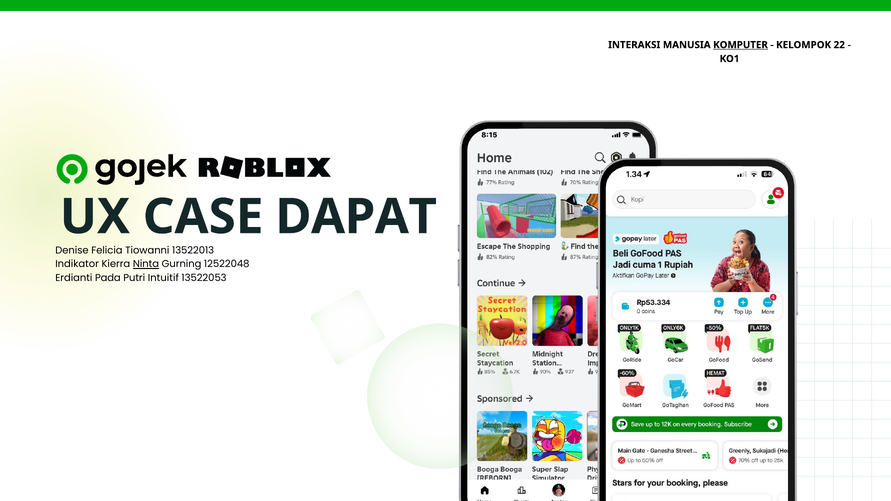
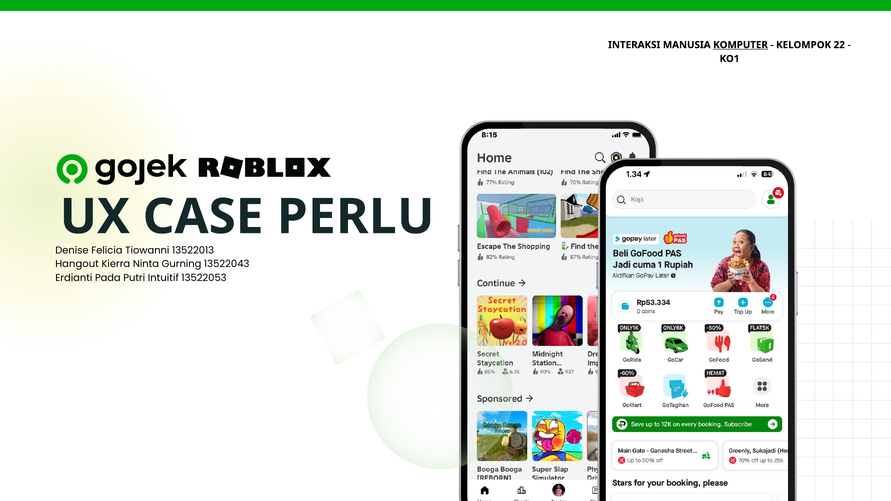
DAPAT: DAPAT -> PERLU (356, 217)
Indikator: Indikator -> Hangout (77, 264)
Ninta underline: present -> none (146, 264)
12522048: 12522048 -> 13522043 (227, 264)
